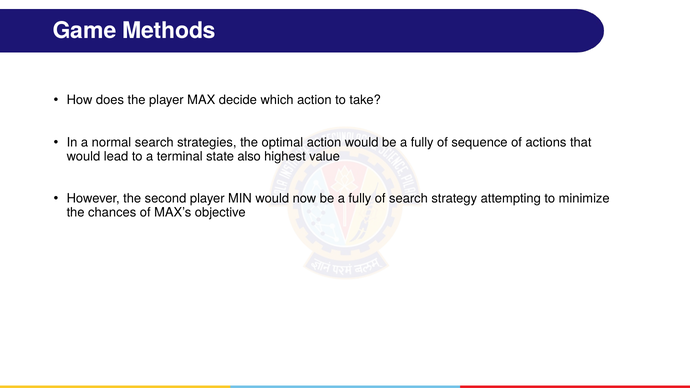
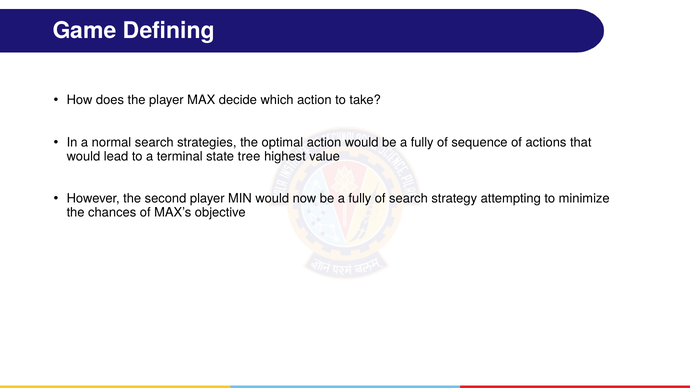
Methods: Methods -> Defining (169, 31)
also: also -> tree (249, 156)
